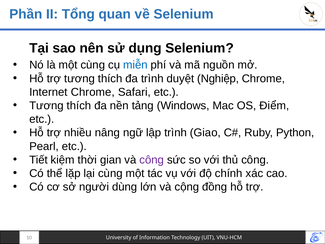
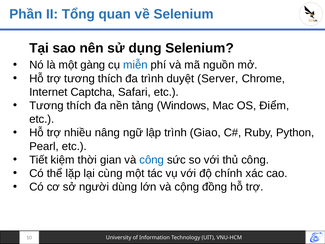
một cùng: cùng -> gàng (93, 65)
Nghiệp: Nghiệp -> Server (218, 78)
Internet Chrome: Chrome -> Captcha (93, 92)
công colour: purple -> blue (152, 160)
